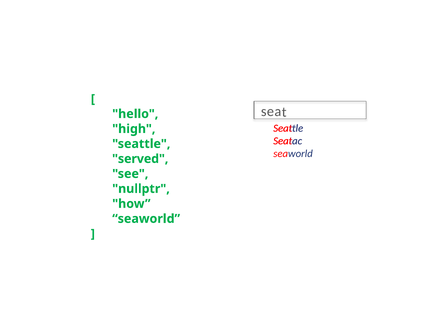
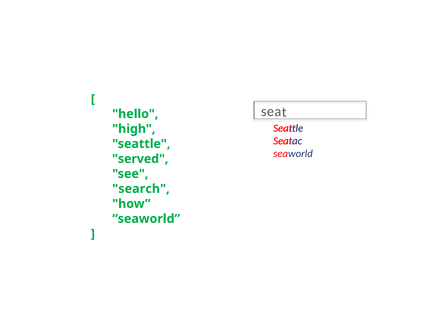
nullptr: nullptr -> search (141, 189)
